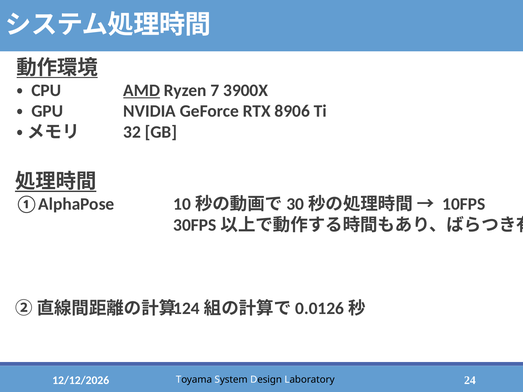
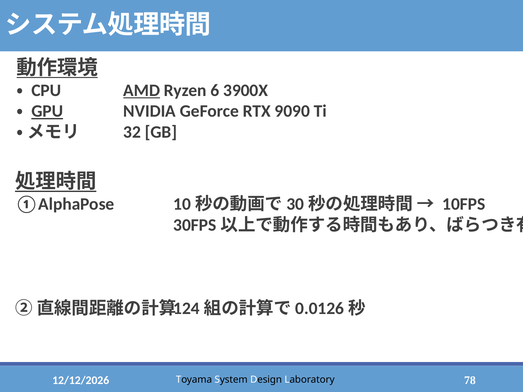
7: 7 -> 6 (215, 90)
8906: 8906 -> 9090 (292, 111)
GPU underline: none -> present (47, 111)
24: 24 -> 78 (470, 381)
